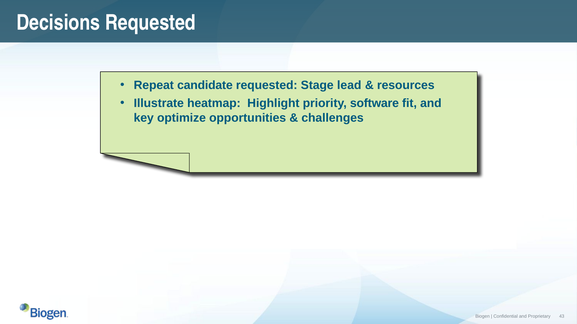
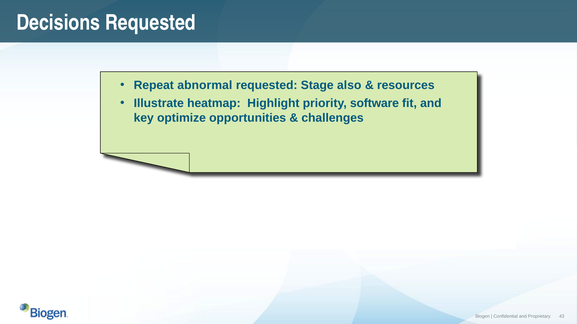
candidate: candidate -> abnormal (205, 85)
lead: lead -> also (349, 85)
